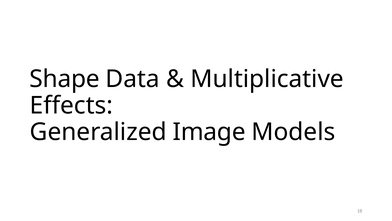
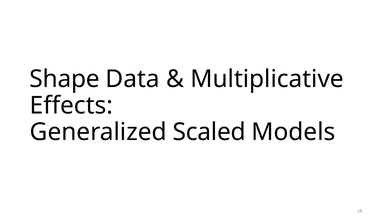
Image: Image -> Scaled (209, 132)
